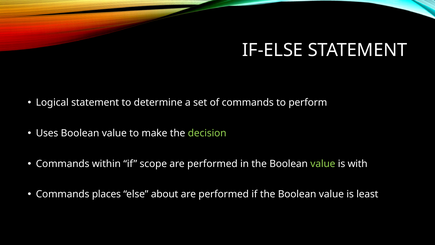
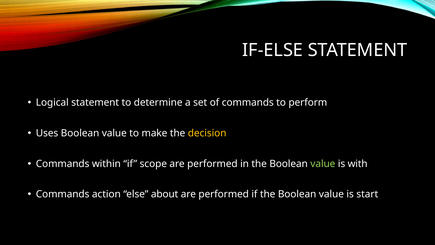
decision colour: light green -> yellow (207, 133)
places: places -> action (106, 194)
least: least -> start (367, 194)
